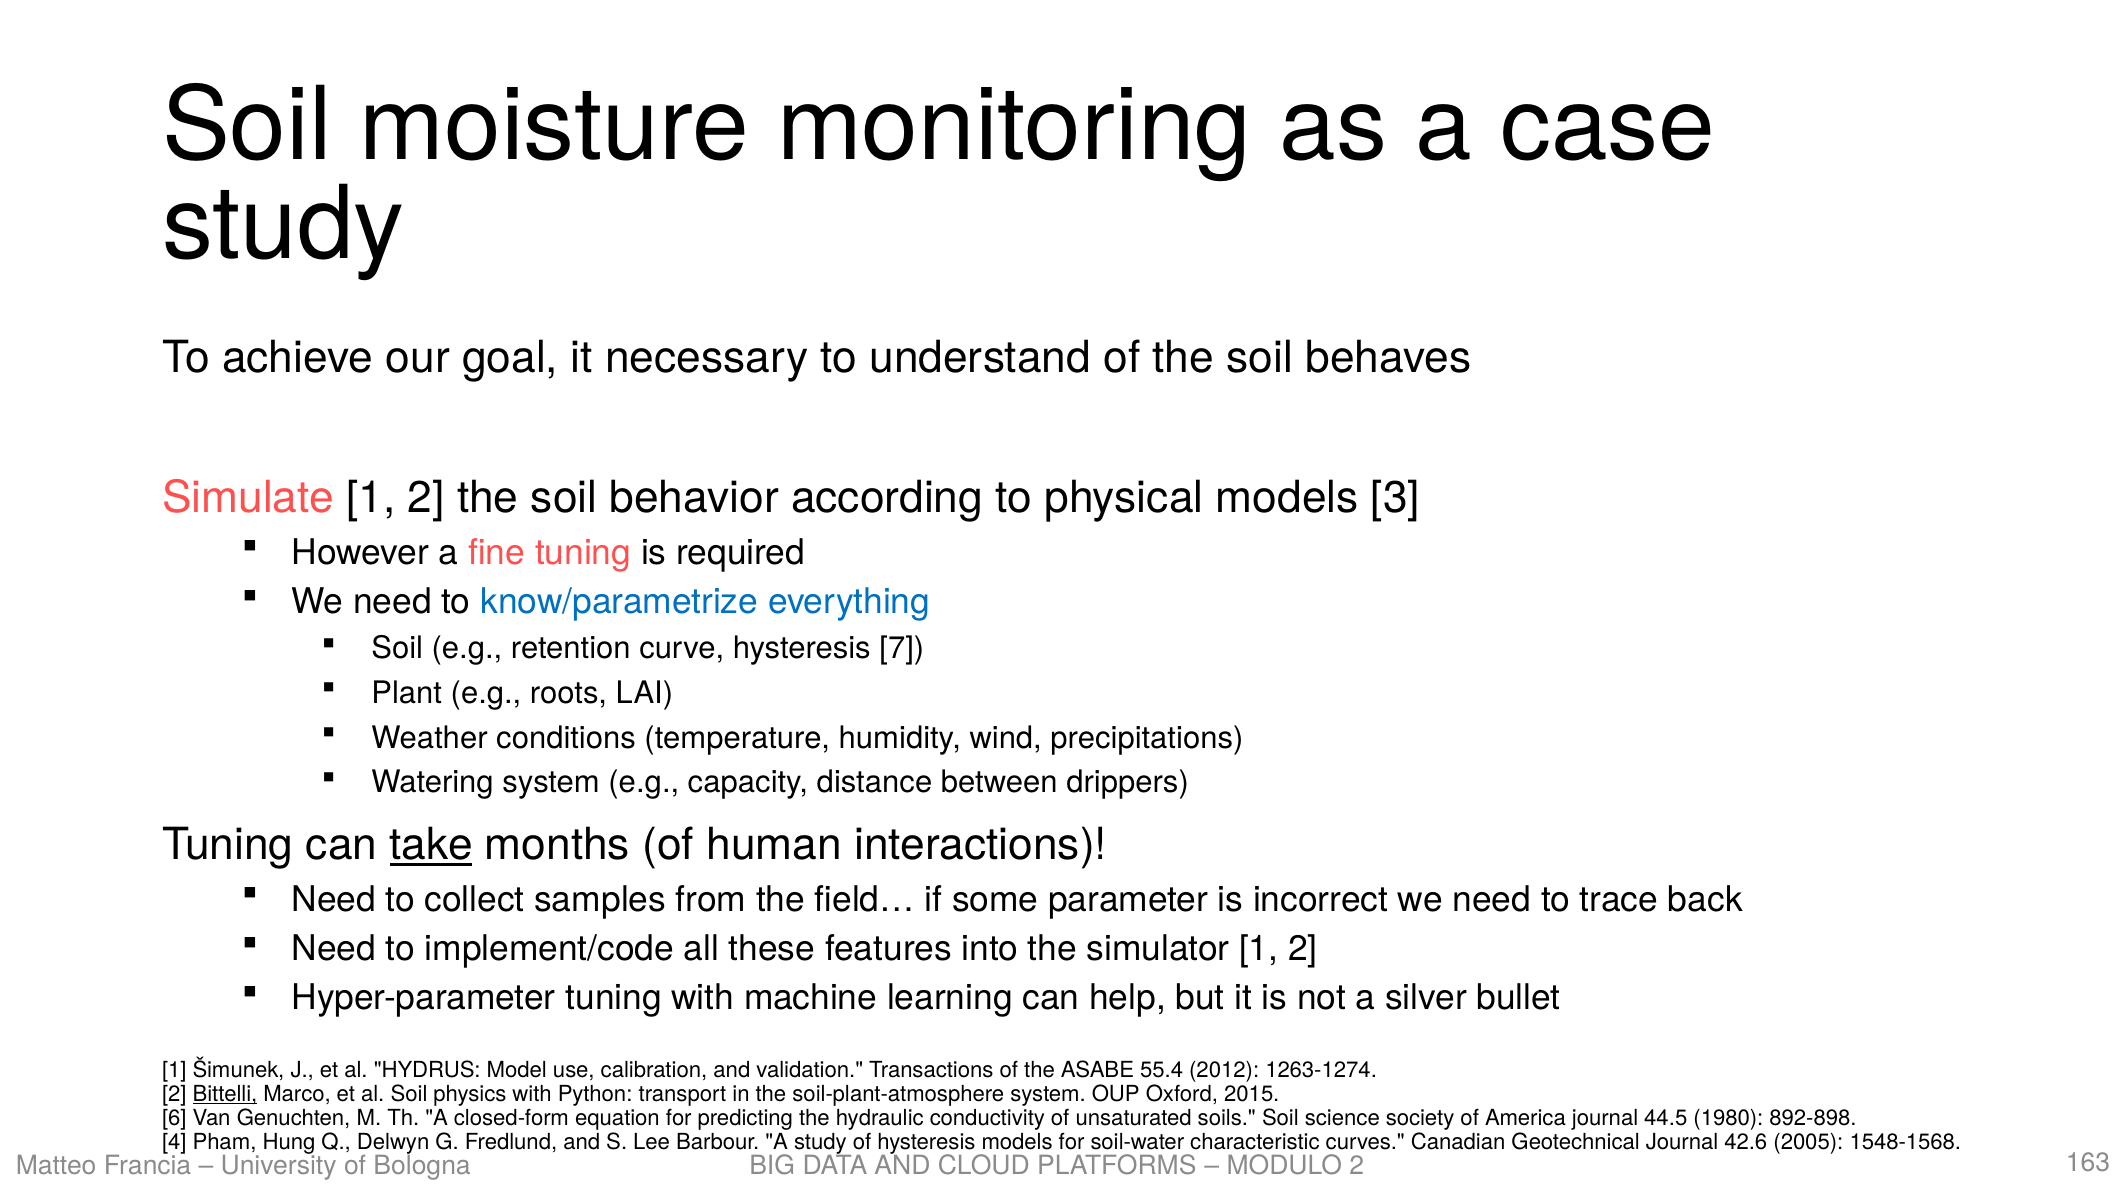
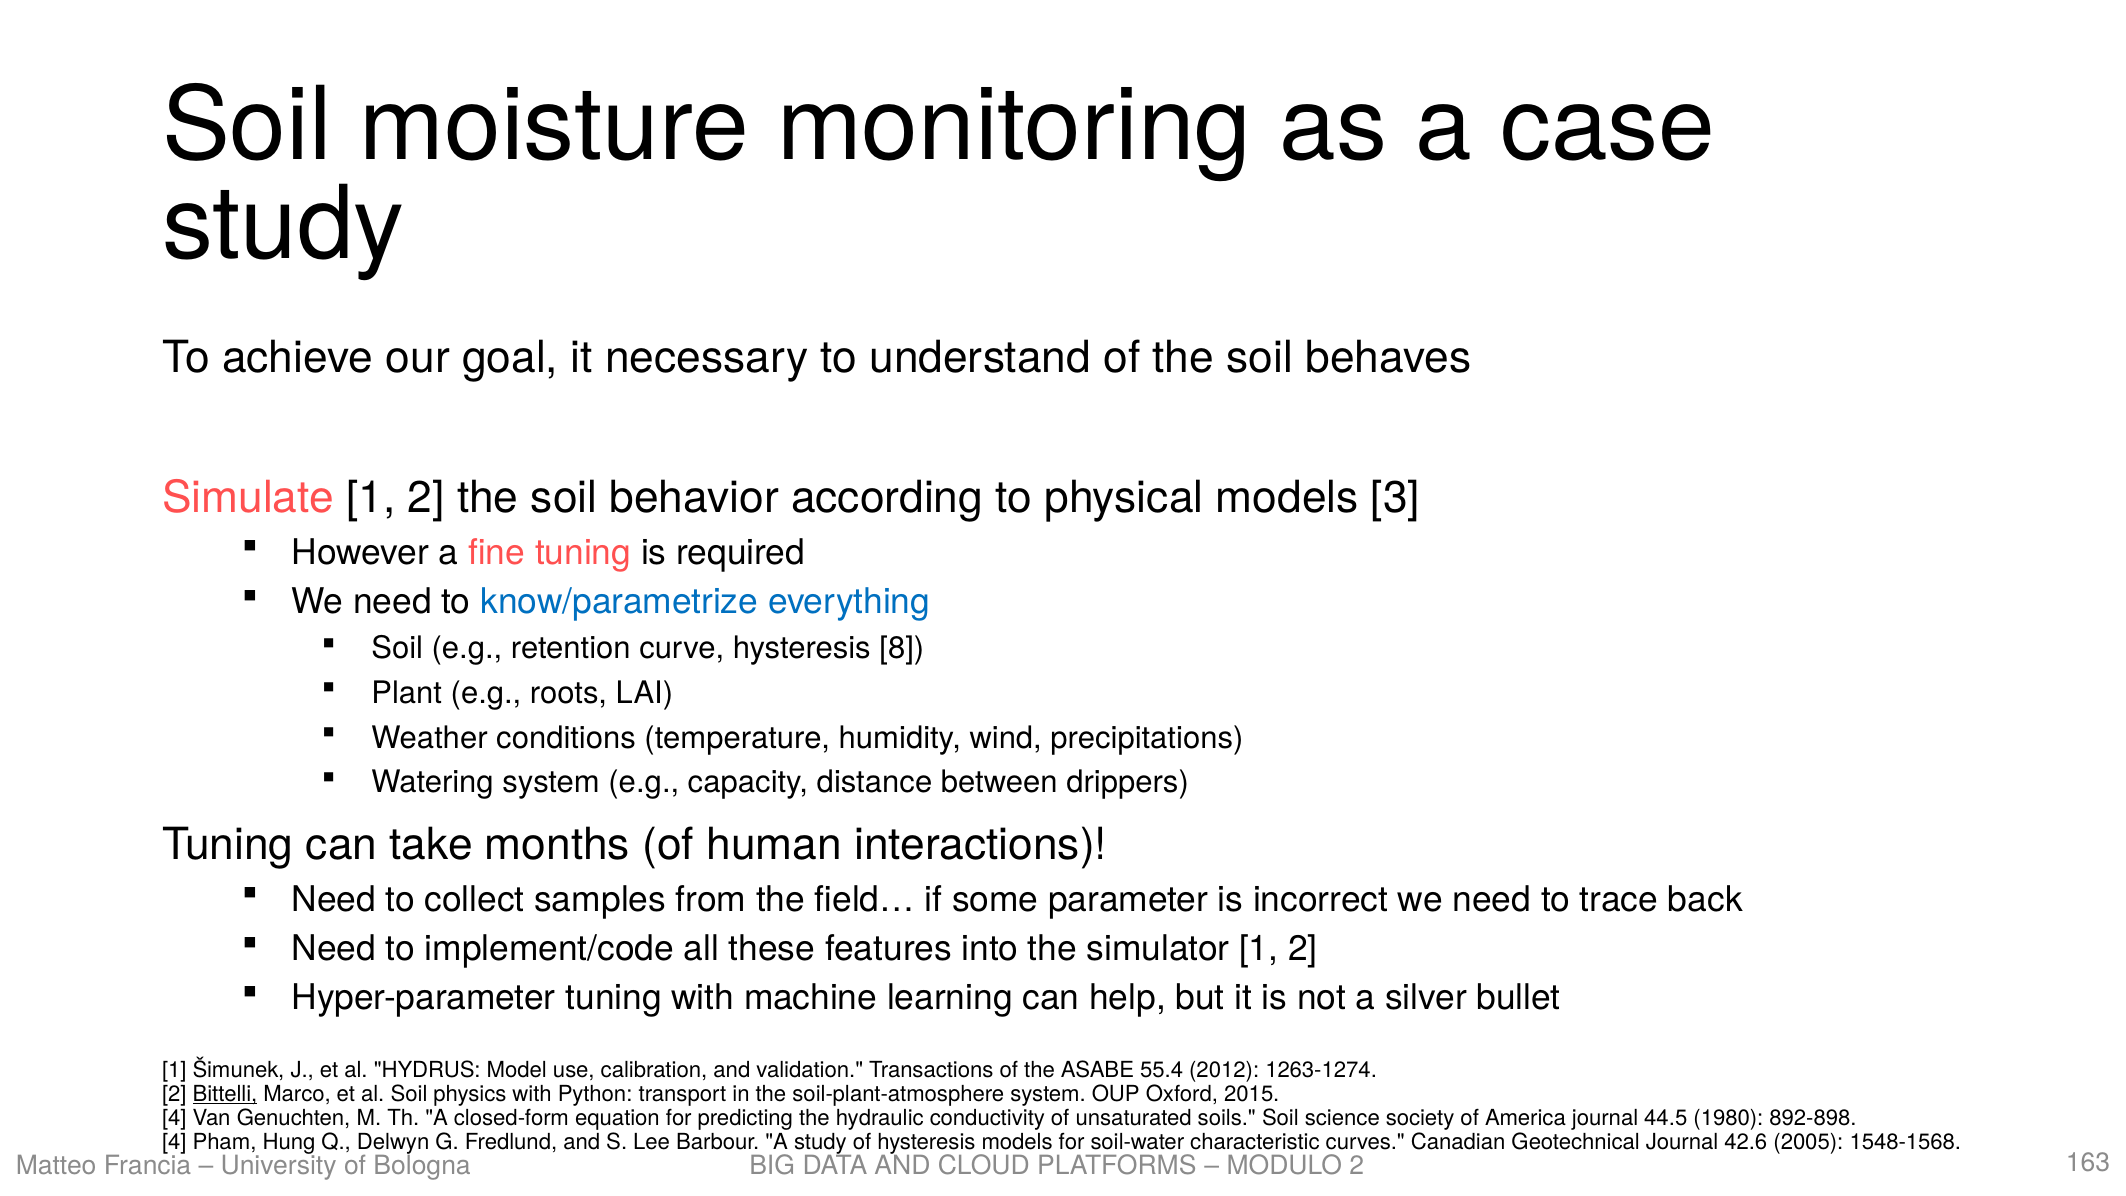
7: 7 -> 8 (902, 649)
take underline: present -> none (431, 845)
6: 6 -> 4 (174, 1118)
